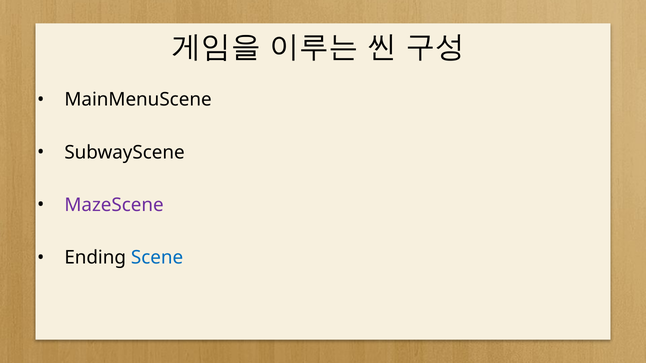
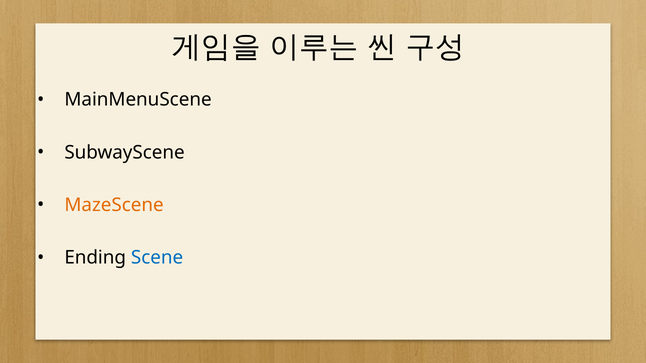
MazeScene colour: purple -> orange (114, 205)
